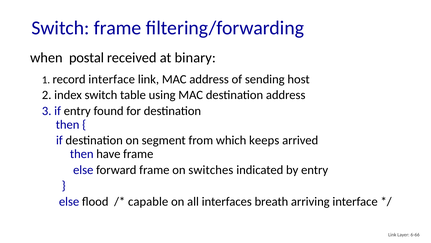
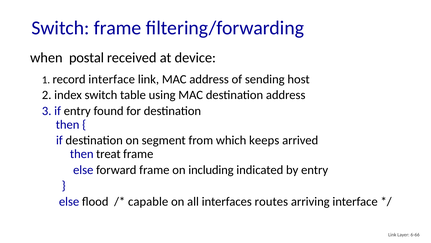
binary: binary -> device (195, 58)
have: have -> treat (108, 154)
switches: switches -> including (211, 169)
breath: breath -> routes (271, 201)
